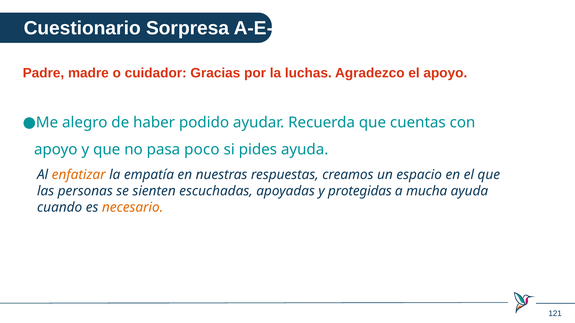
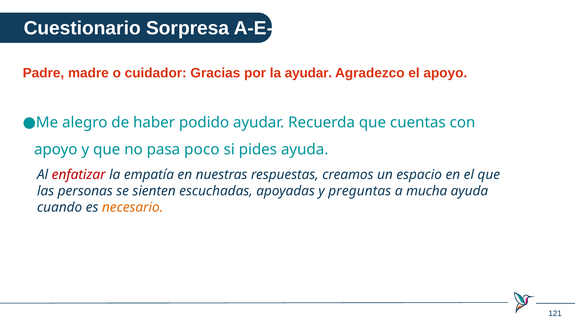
la luchas: luchas -> ayudar (308, 73)
enfatizar colour: orange -> red (79, 175)
protegidas: protegidas -> preguntas (360, 191)
